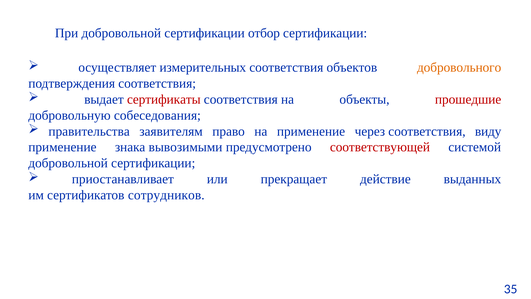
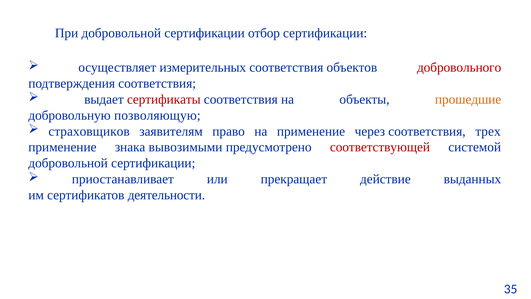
добровольного colour: orange -> red (459, 67)
прошедшие colour: red -> orange (468, 99)
собеседования: собеседования -> позволяющую (157, 115)
правительства: правительства -> страховщиков (89, 131)
виду: виду -> трех (488, 131)
сотрудников: сотрудников -> деятельности (166, 195)
